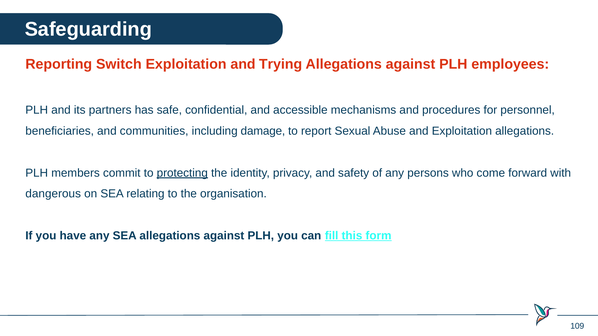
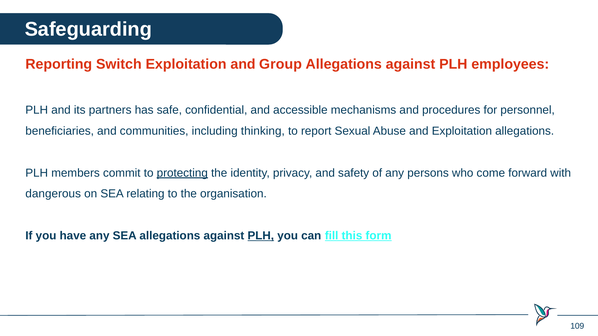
Trying: Trying -> Group (280, 64)
damage: damage -> thinking (263, 131)
PLH underline: none -> present (261, 236)
